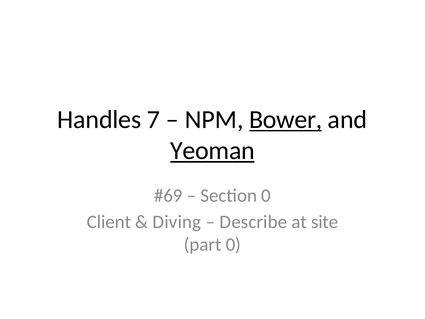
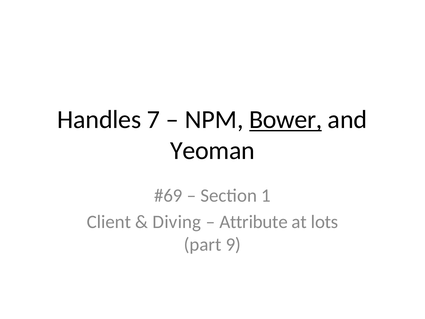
Yeoman underline: present -> none (213, 151)
Section 0: 0 -> 1 (266, 195)
Describe: Describe -> Attribute (254, 222)
site: site -> lots (325, 222)
part 0: 0 -> 9 (233, 245)
